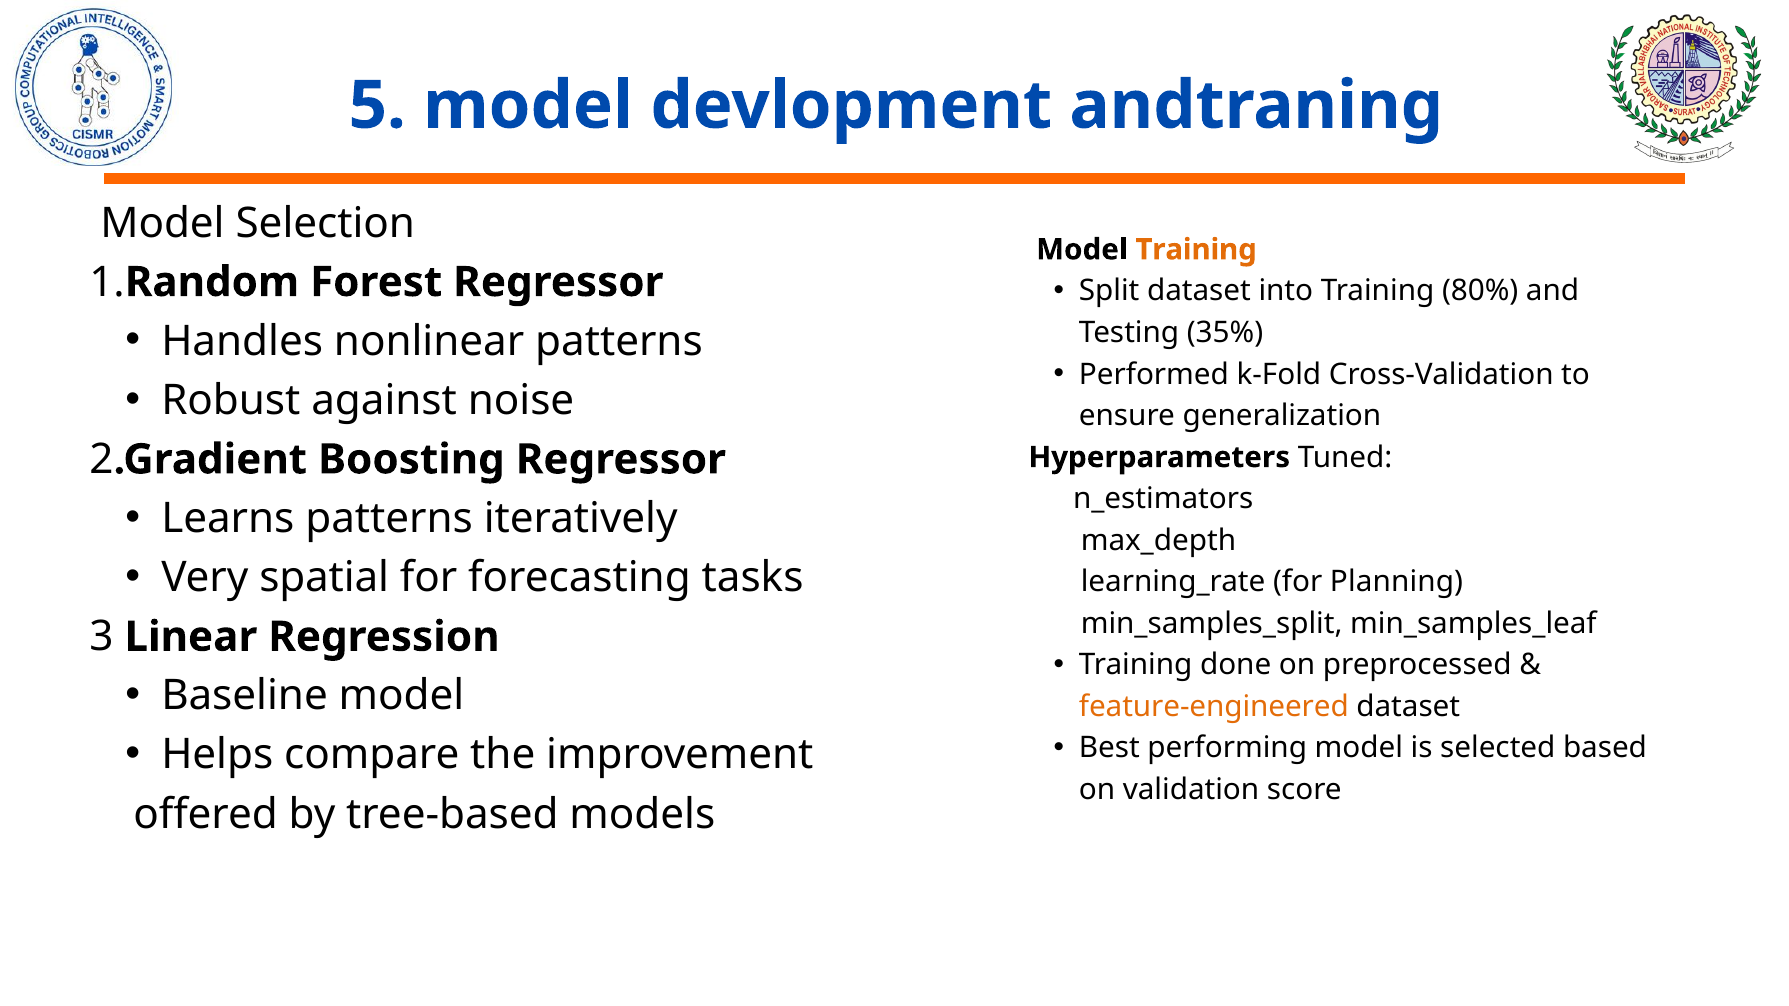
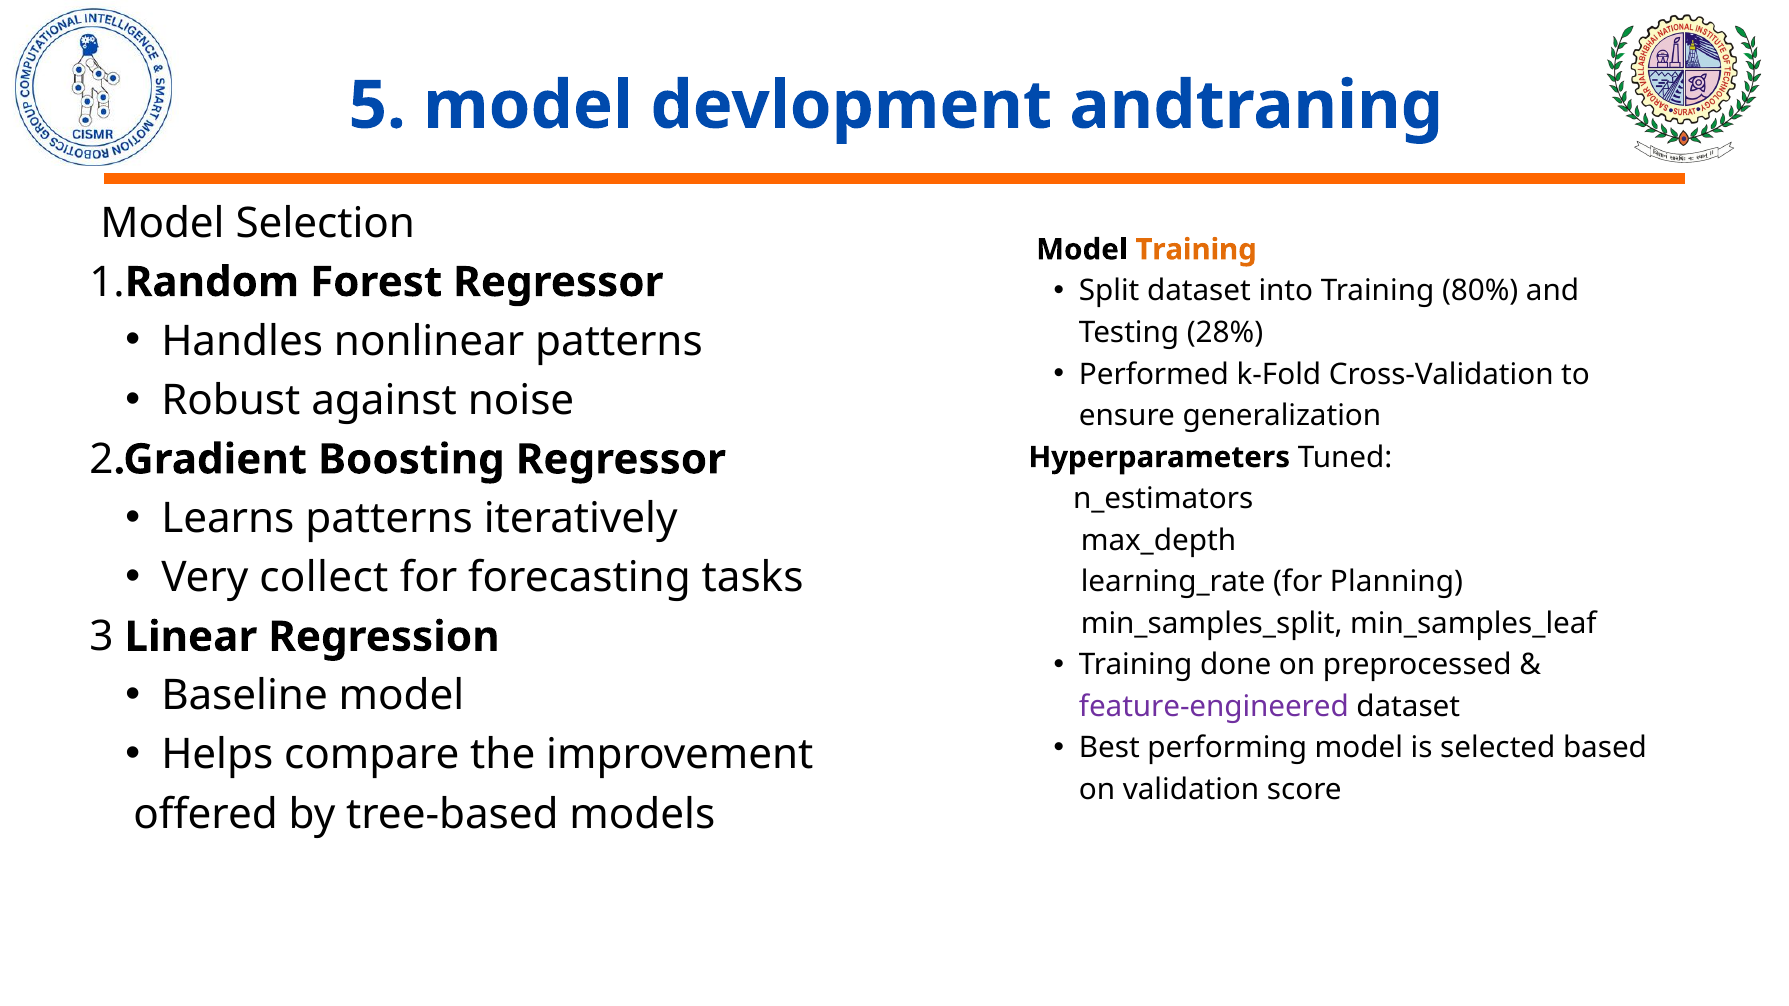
35%: 35% -> 28% (1225, 333)
spatial: spatial -> collect (324, 578)
feature-engineered colour: orange -> purple (1214, 707)
